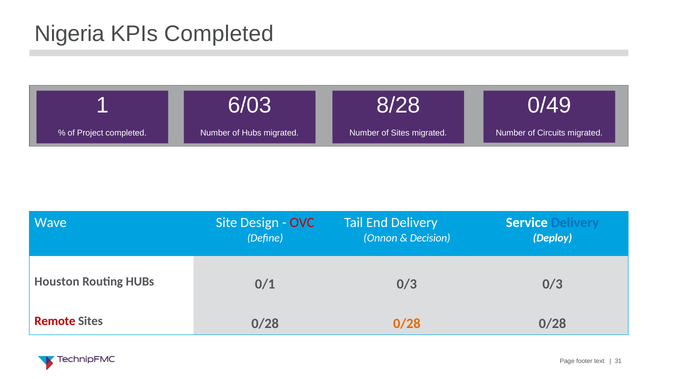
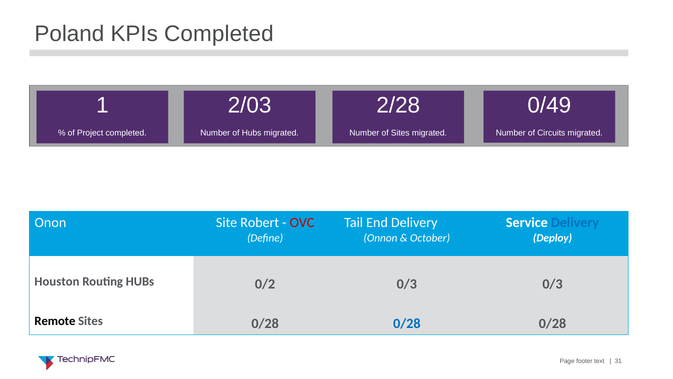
Nigeria: Nigeria -> Poland (69, 34)
6/03: 6/03 -> 2/03 (250, 105)
8/28: 8/28 -> 2/28 (398, 105)
Wave: Wave -> Onon (50, 222)
Design: Design -> Robert (260, 222)
Decision: Decision -> October (430, 238)
0/1: 0/1 -> 0/2 (265, 284)
Remote colour: red -> black (55, 321)
0/28 colour: orange -> blue (407, 323)
